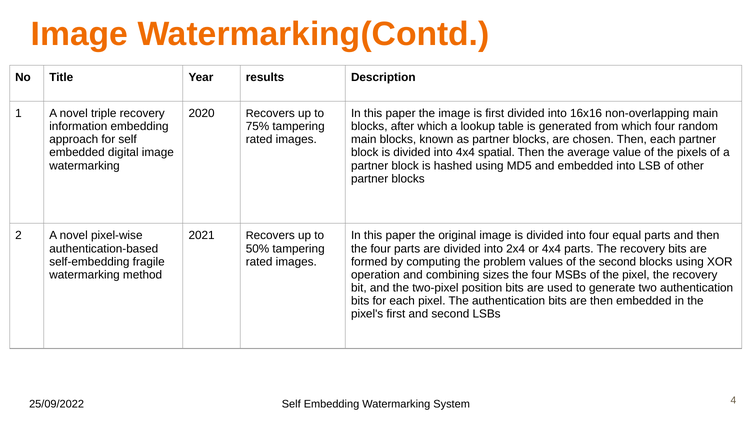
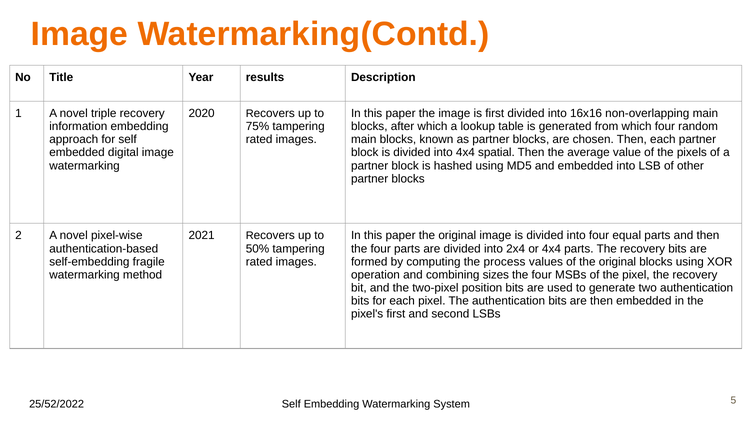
problem: problem -> process (505, 262)
of the second: second -> original (617, 262)
25/09/2022: 25/09/2022 -> 25/52/2022 (57, 404)
4: 4 -> 5 (733, 400)
